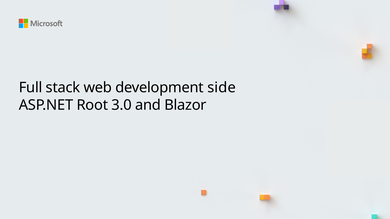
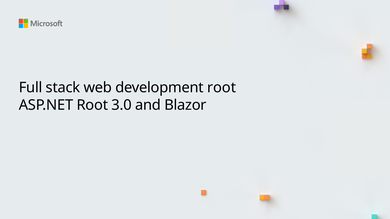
development side: side -> root (222, 88)
